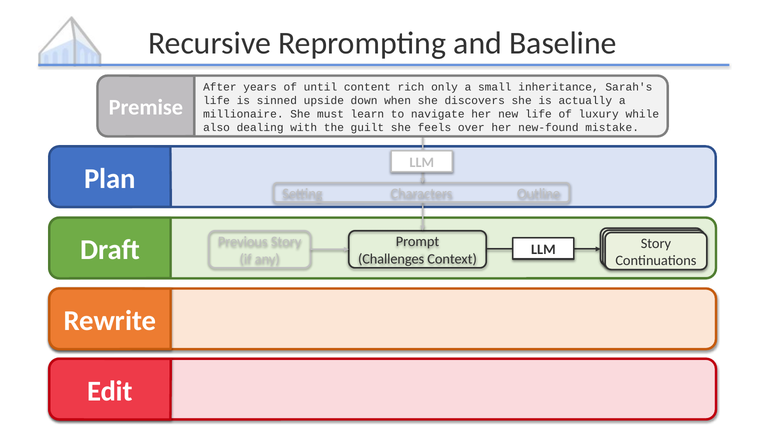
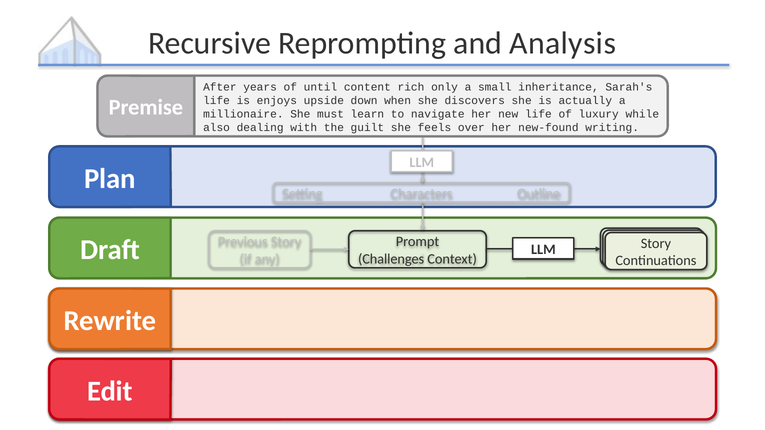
Baseline: Baseline -> Analysis (563, 43)
sinned: sinned -> enjoys (277, 101)
mistake: mistake -> writing (612, 127)
